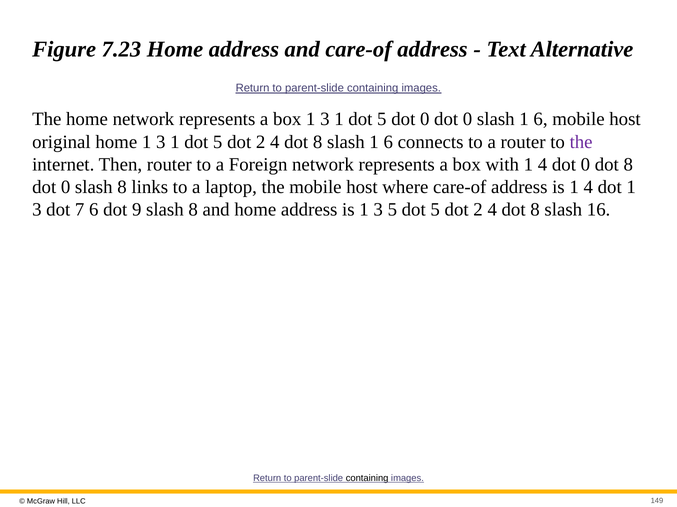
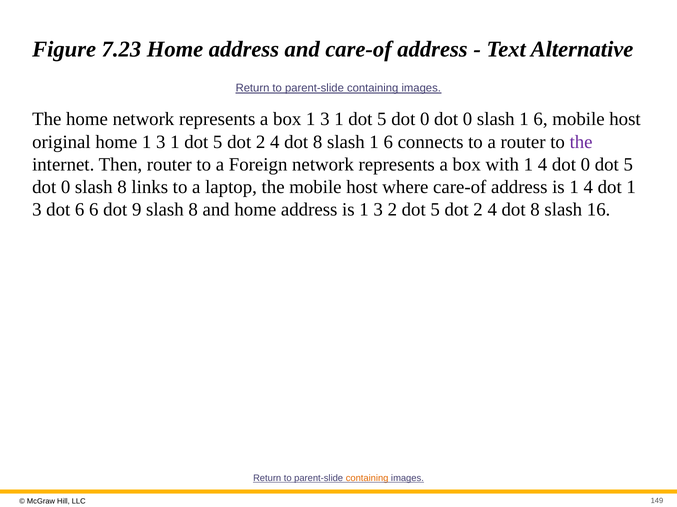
0 dot 8: 8 -> 5 (628, 165)
dot 7: 7 -> 6 (80, 210)
3 5: 5 -> 2 (392, 210)
containing colour: black -> orange (367, 479)
